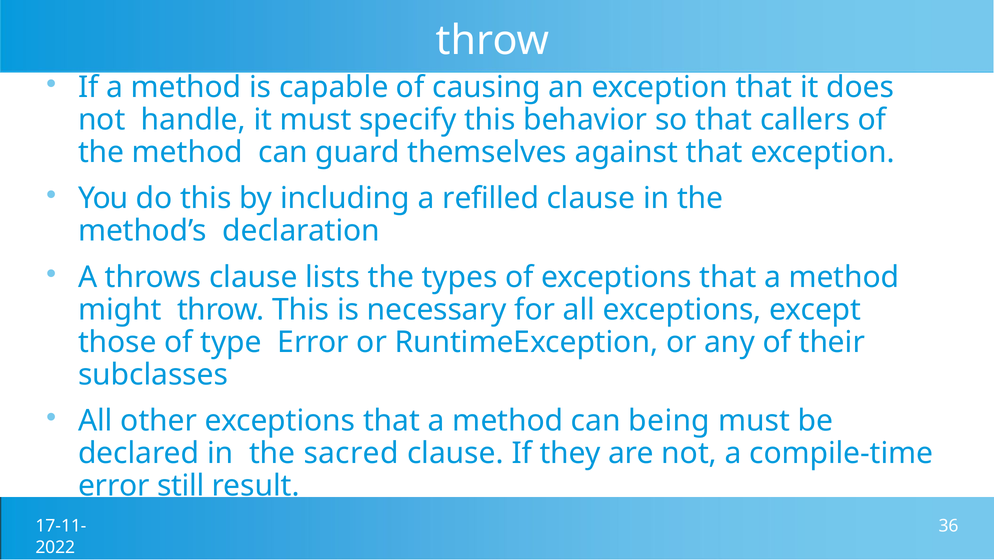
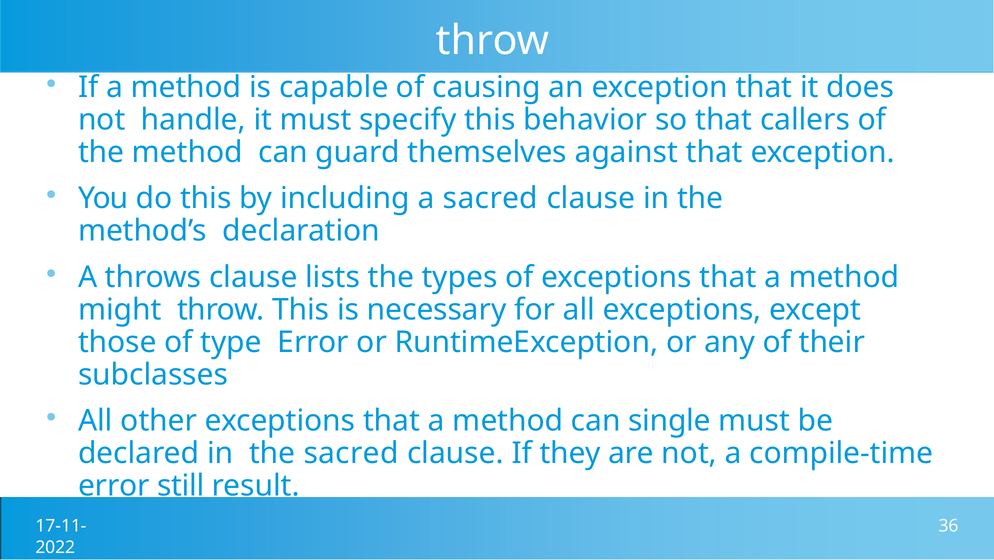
a refilled: refilled -> sacred (490, 198)
being: being -> single (669, 421)
